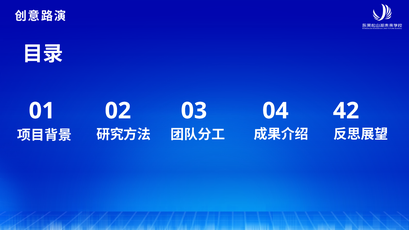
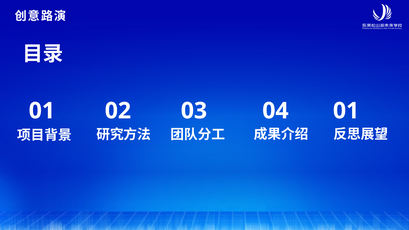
04 42: 42 -> 01 (346, 111)
